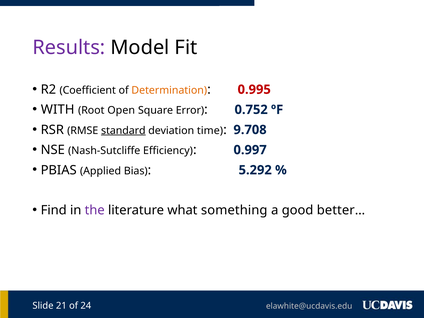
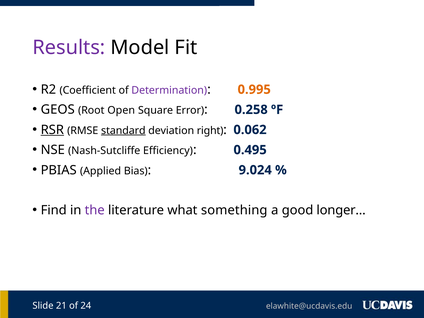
Determination colour: orange -> purple (169, 90)
0.995 colour: red -> orange (254, 90)
WITH: WITH -> GEOS (58, 110)
0.752: 0.752 -> 0.258 (251, 110)
RSR underline: none -> present (52, 130)
time: time -> right (210, 131)
9.708: 9.708 -> 0.062 (250, 130)
0.997: 0.997 -> 0.495 (250, 150)
5.292: 5.292 -> 9.024 (255, 170)
better…: better… -> longer… (341, 210)
